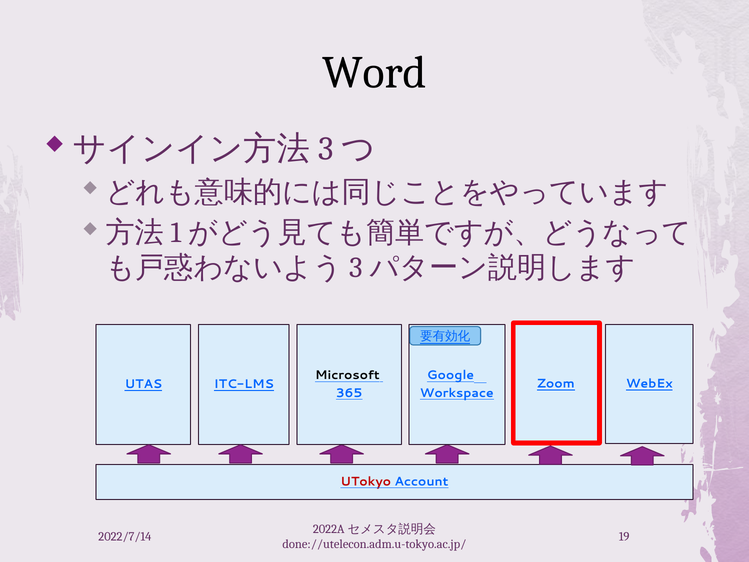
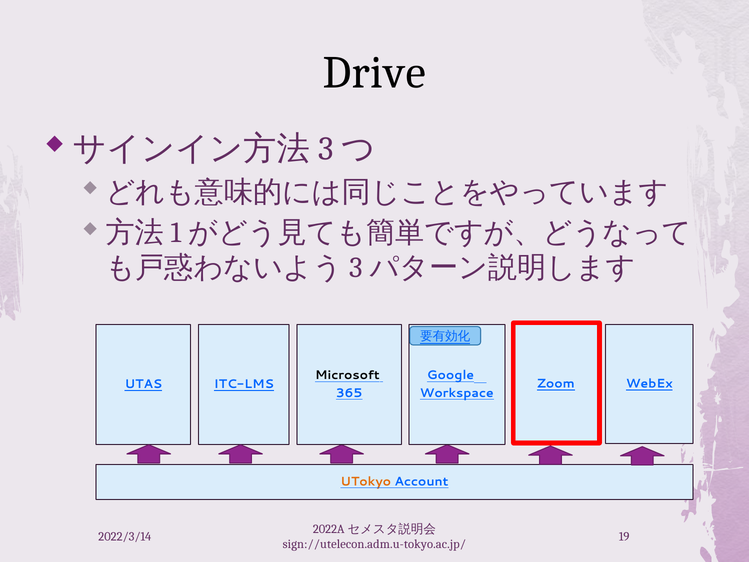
Word: Word -> Drive (374, 73)
UTokyo colour: red -> orange (366, 481)
2022/7/14: 2022/7/14 -> 2022/3/14 (125, 536)
done://utelecon.adm.u-tokyo.ac.jp/: done://utelecon.adm.u-tokyo.ac.jp/ -> sign://utelecon.adm.u-tokyo.ac.jp/ (374, 544)
